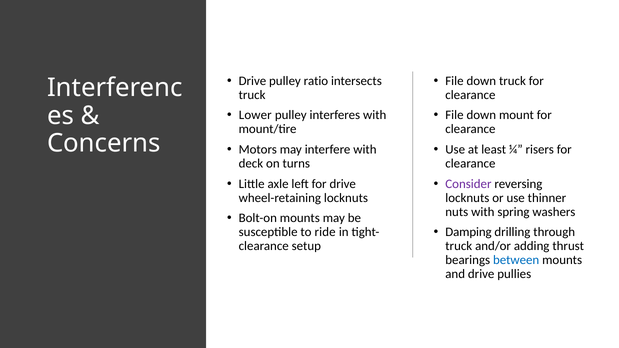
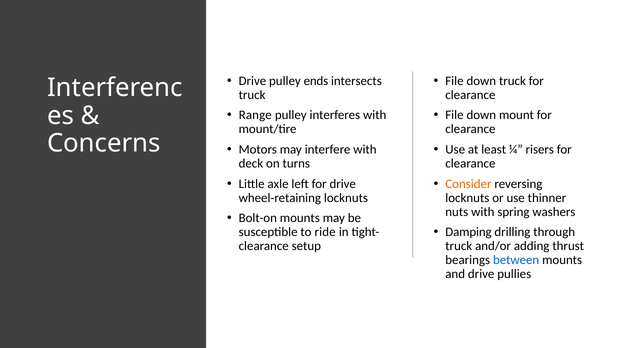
ratio: ratio -> ends (316, 81)
Lower: Lower -> Range (255, 115)
Consider colour: purple -> orange (468, 184)
